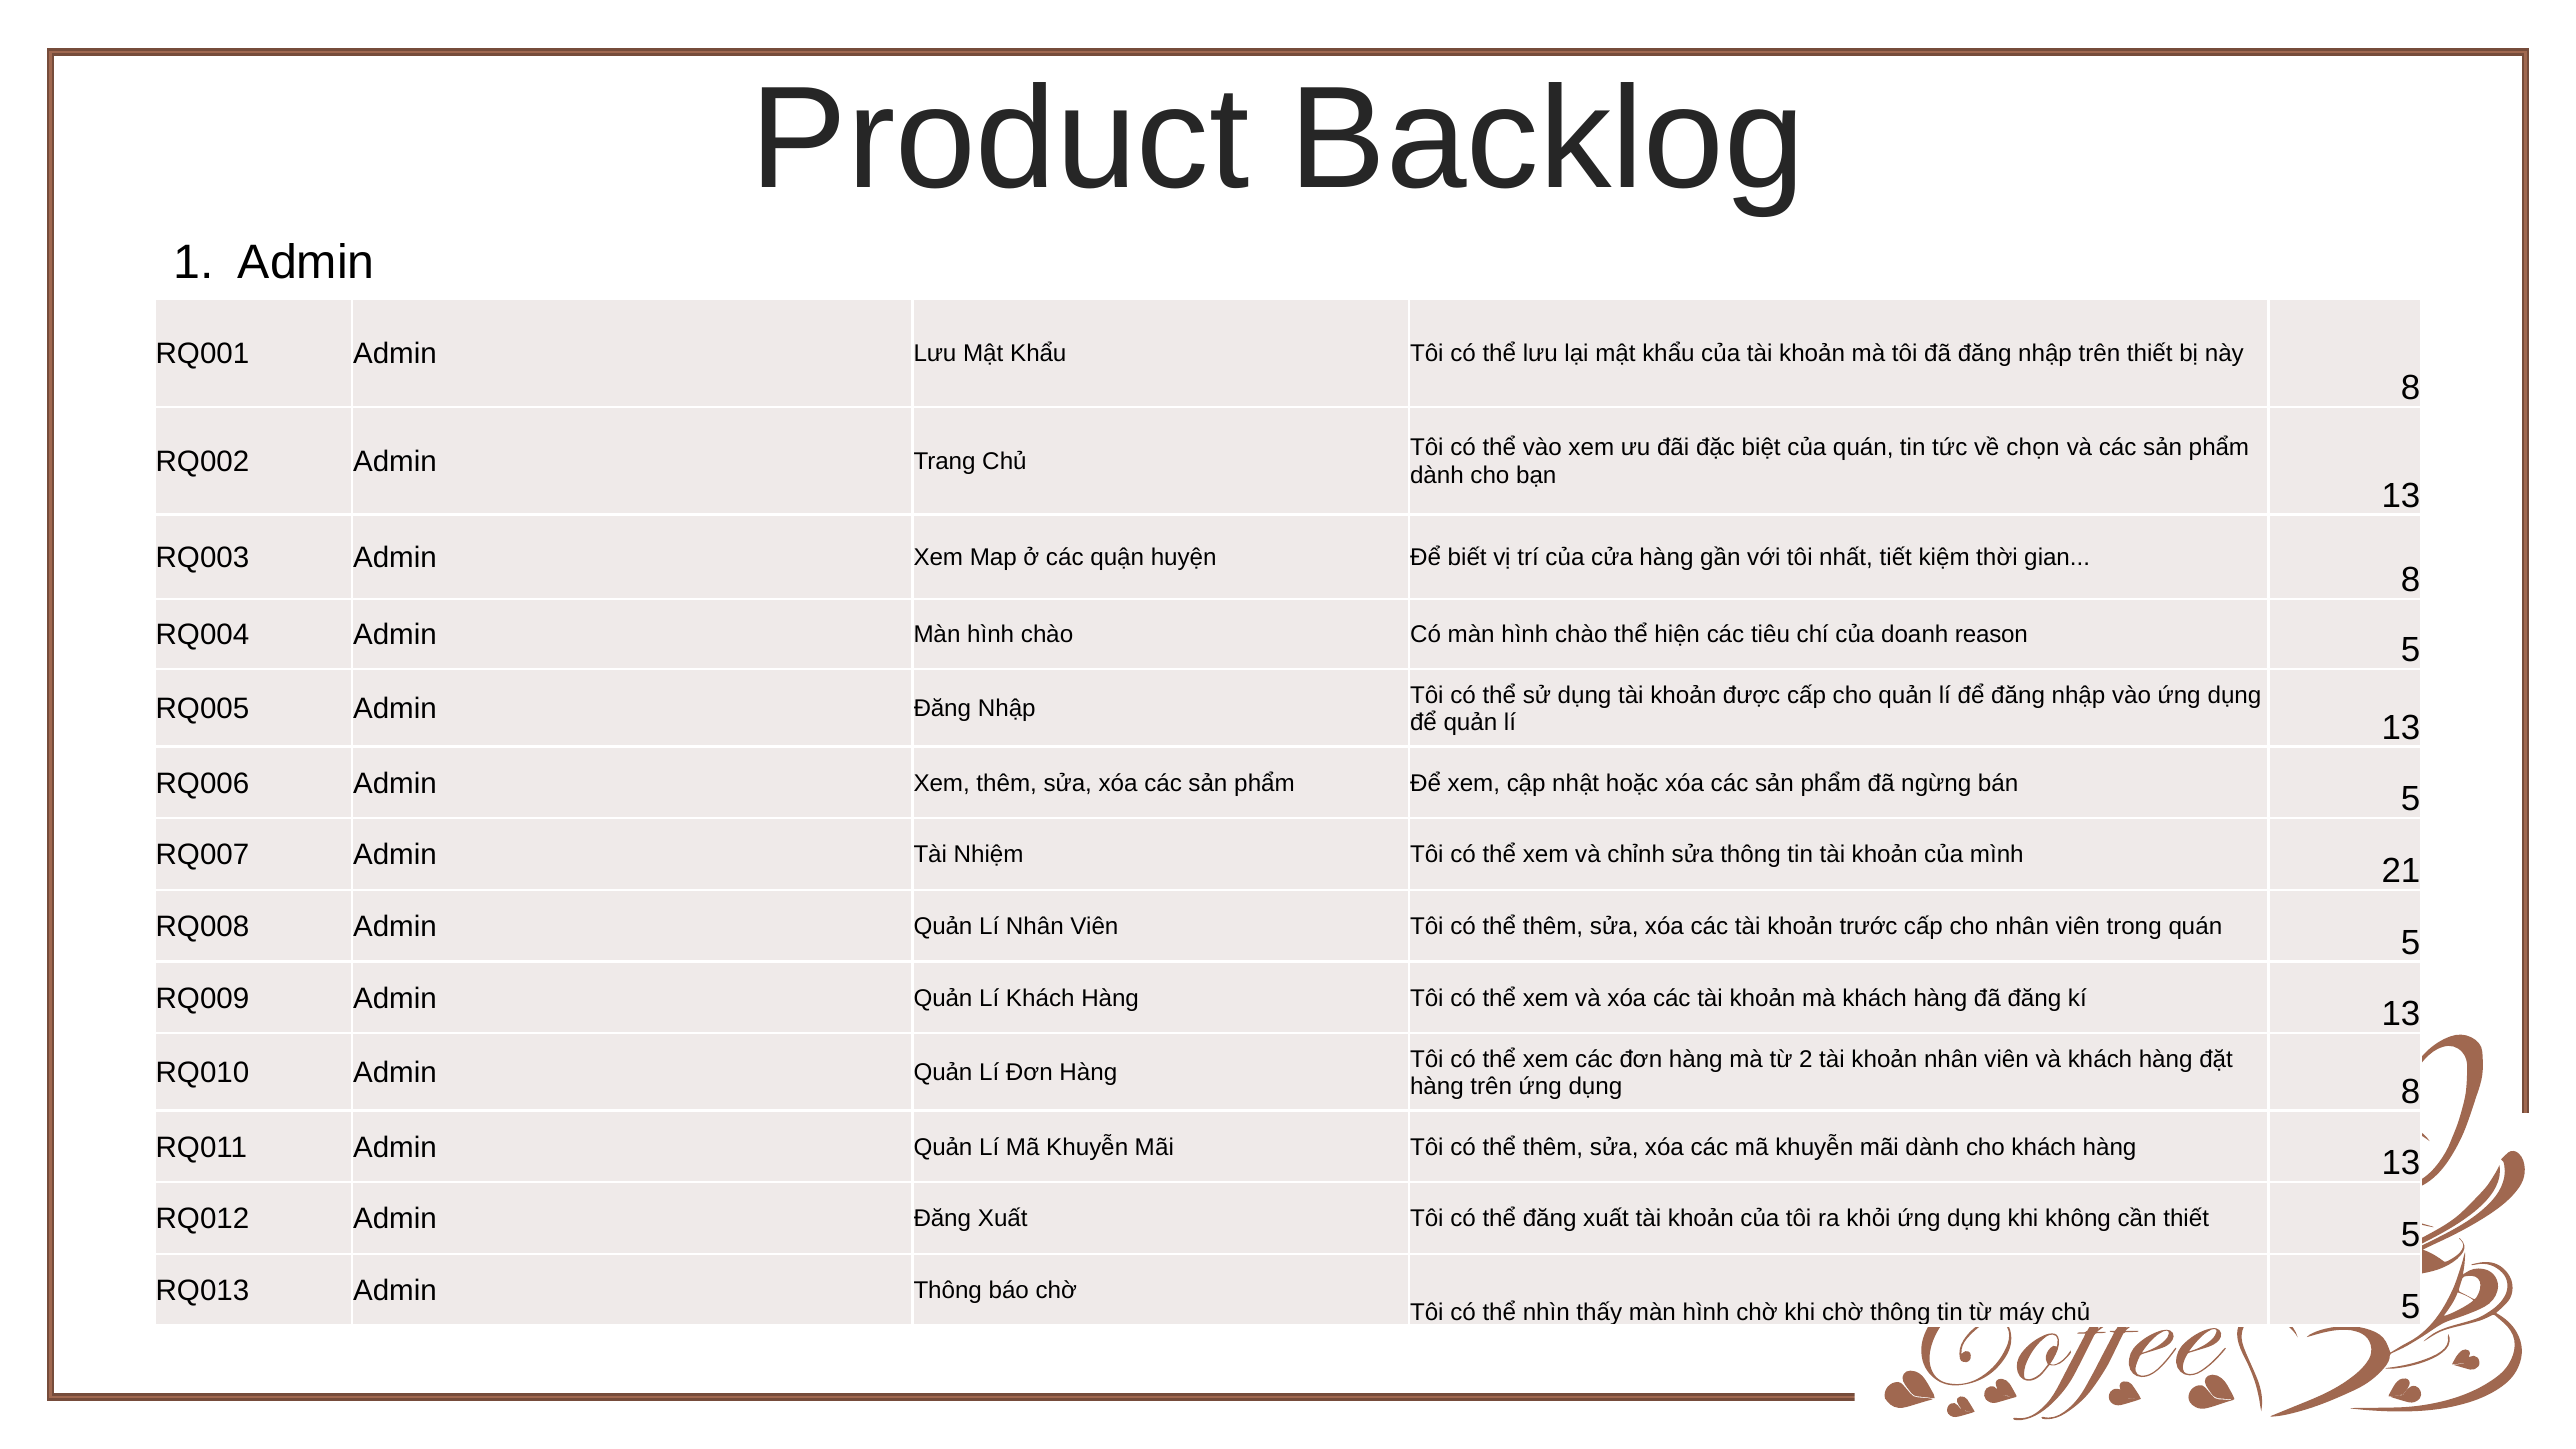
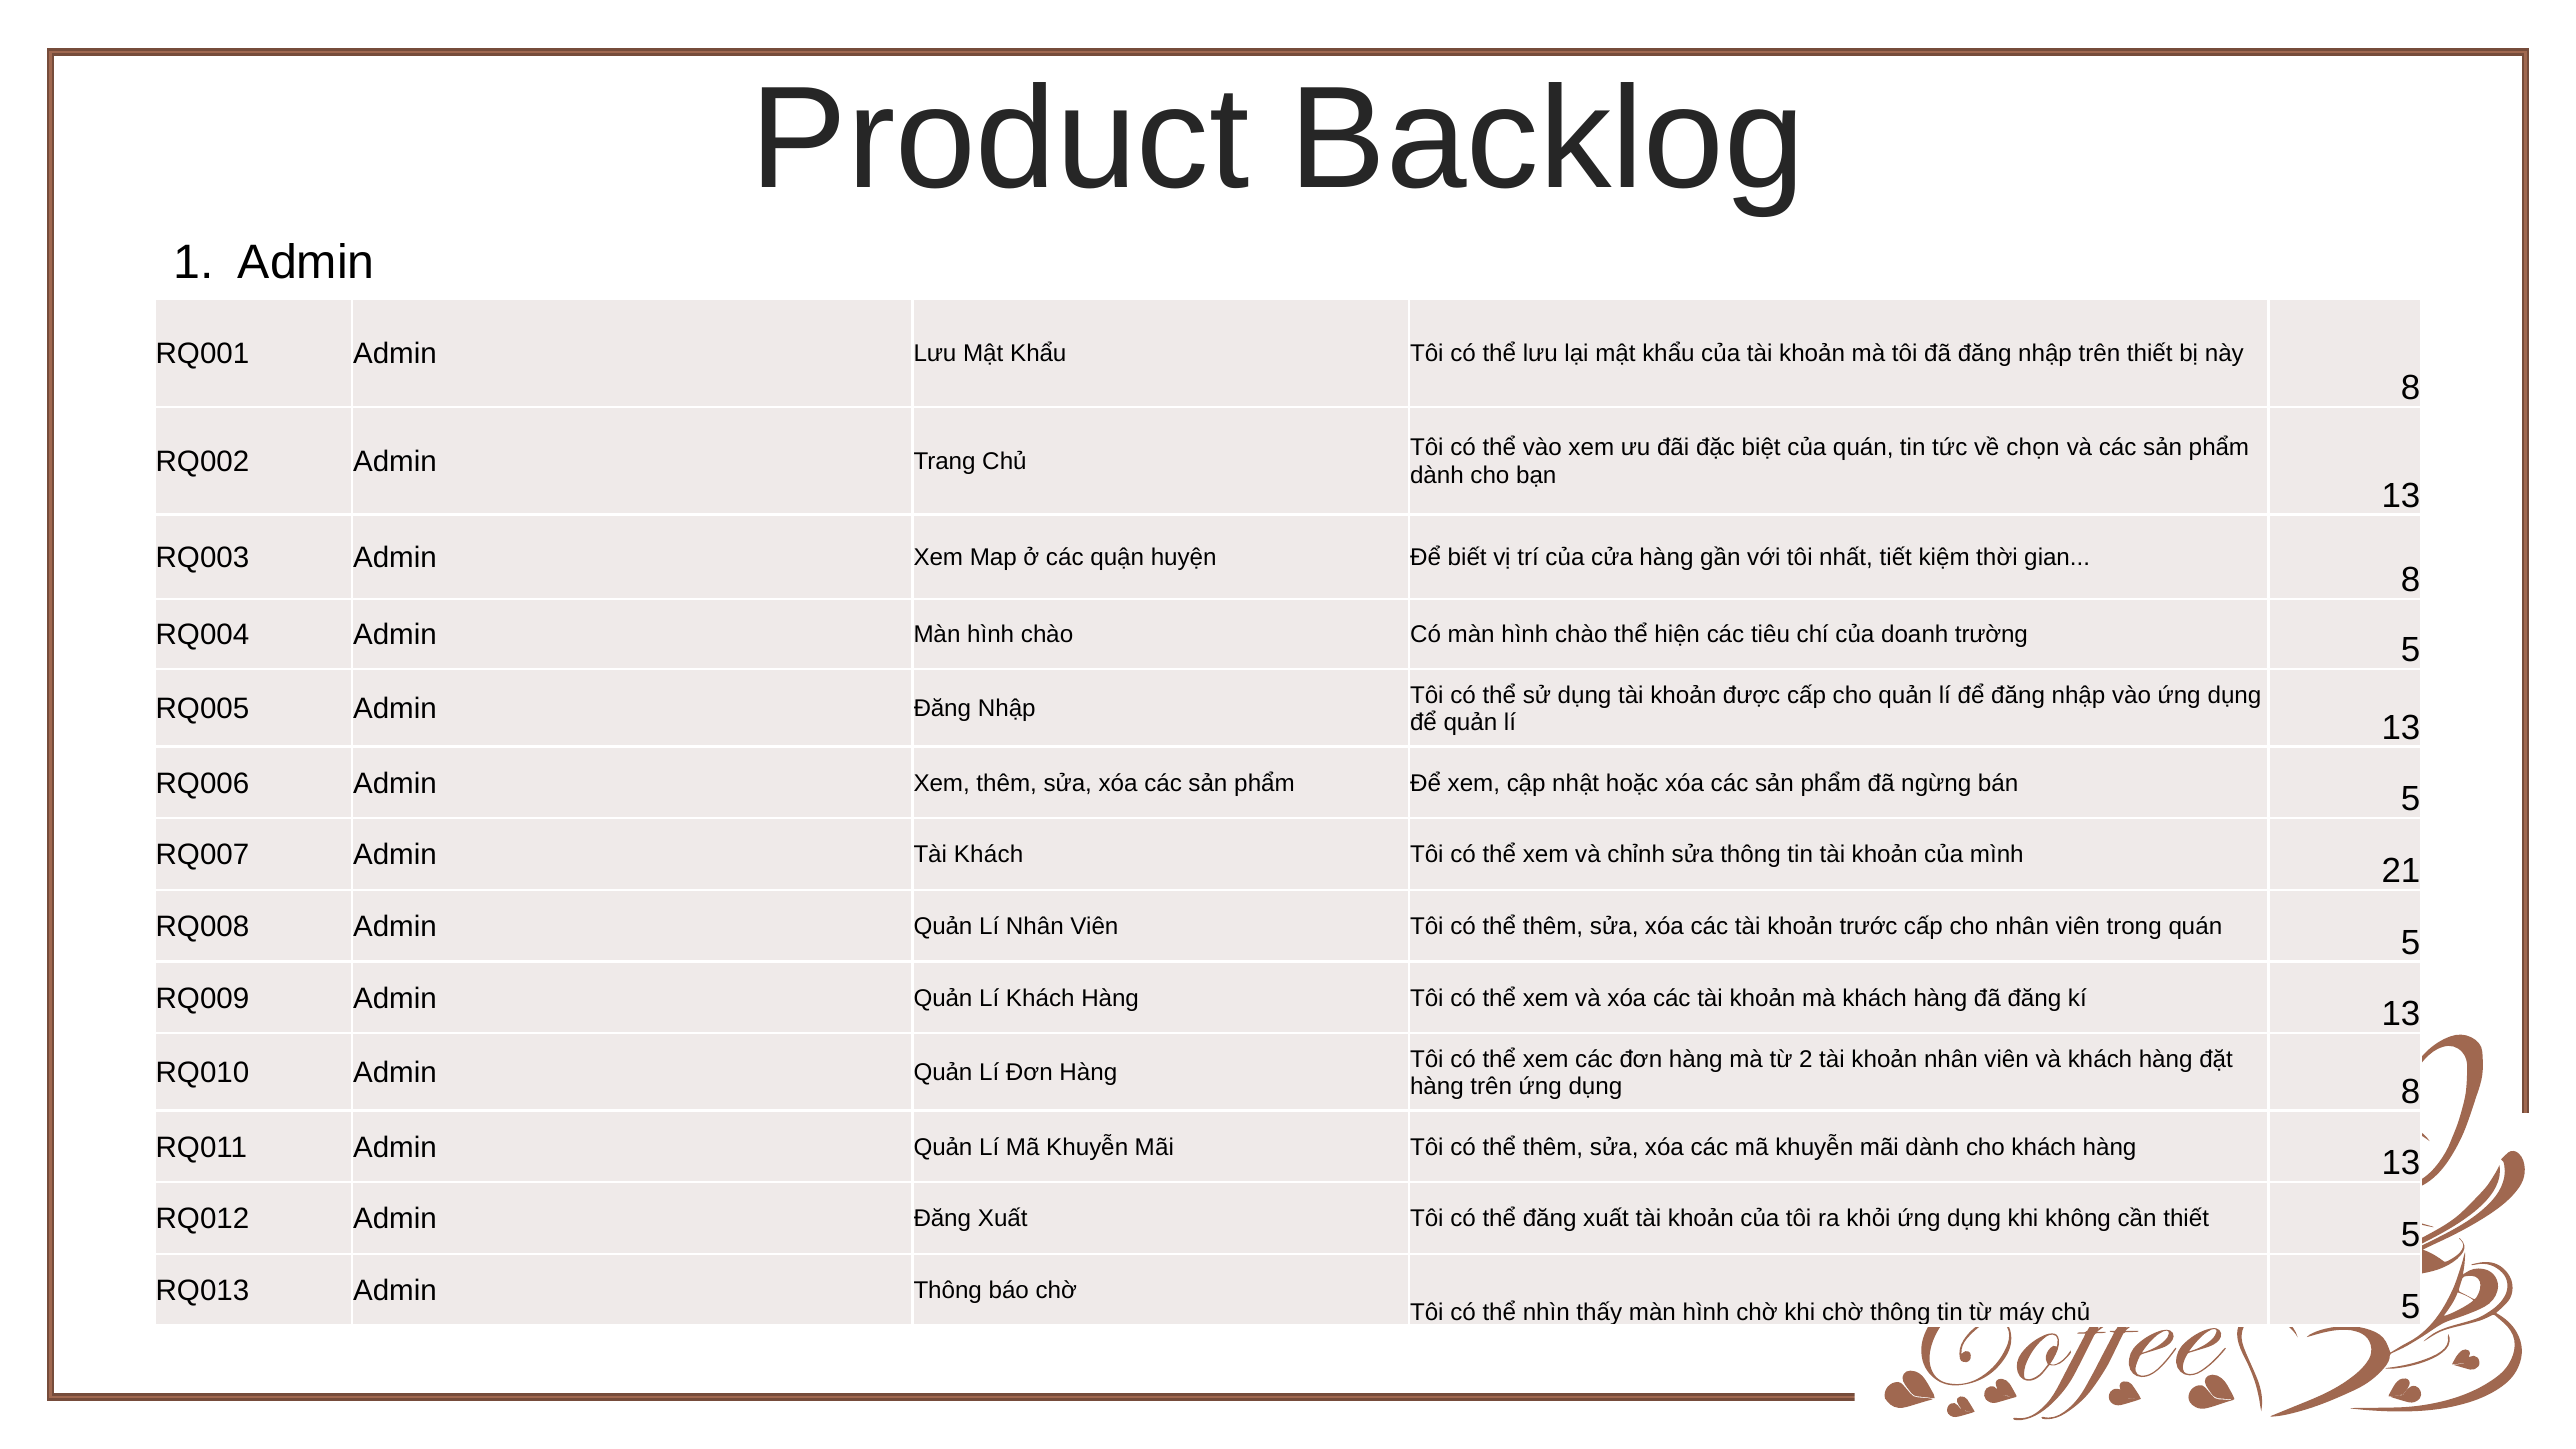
reason: reason -> trường (1991, 635)
Tài Nhiệm: Nhiệm -> Khách (989, 855)
